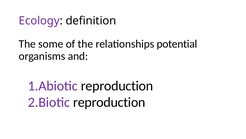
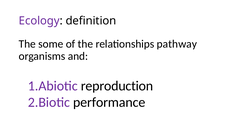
potential: potential -> pathway (177, 44)
reproduction: reproduction -> performance (109, 102)
